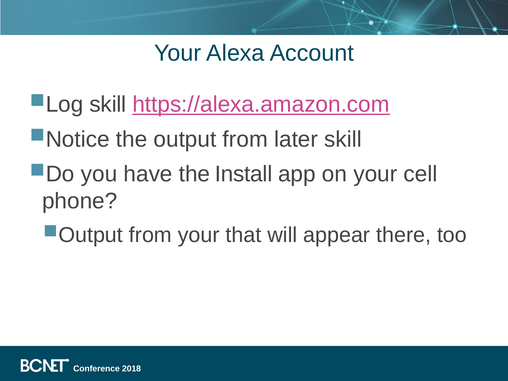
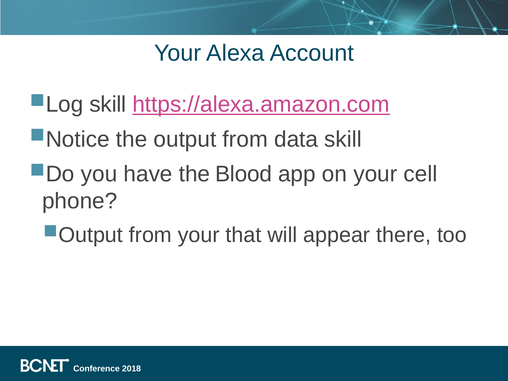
later: later -> data (296, 139)
Install: Install -> Blood (244, 174)
